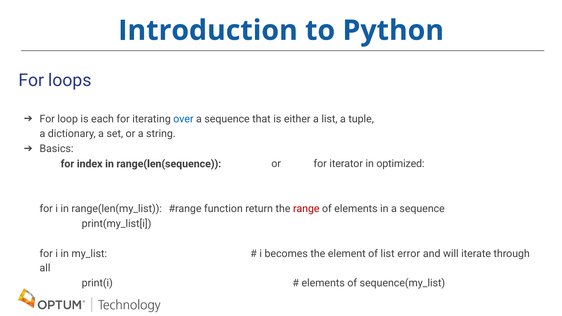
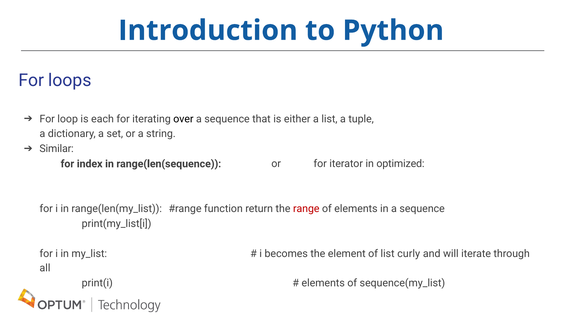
over colour: blue -> black (183, 119)
Basics: Basics -> Similar (57, 149)
error: error -> curly (409, 254)
